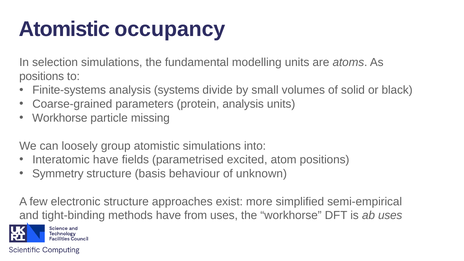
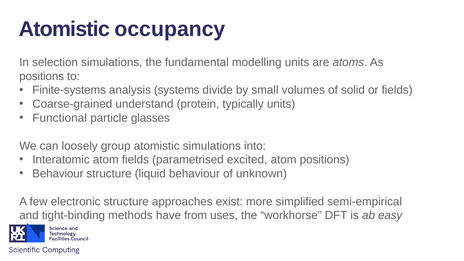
or black: black -> fields (397, 90)
parameters: parameters -> understand (144, 104)
protein analysis: analysis -> typically (243, 104)
Workhorse: Workhorse -> Functional (60, 118)
missing: missing -> glasses (150, 118)
Interatomic have: have -> atom (106, 160)
Symmetry: Symmetry -> Behaviour (58, 174)
basis: basis -> liquid (150, 174)
ab uses: uses -> easy (390, 215)
